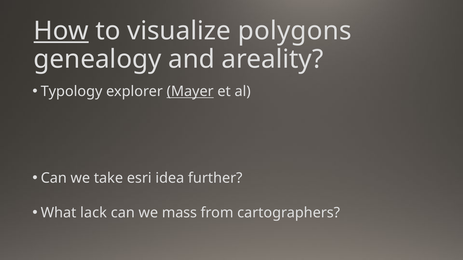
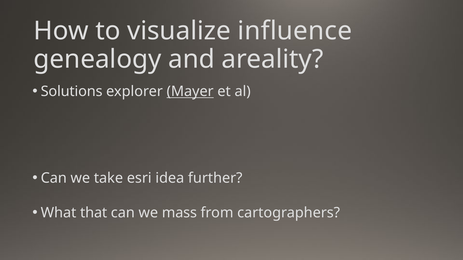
How underline: present -> none (61, 31)
polygons: polygons -> influence (295, 31)
Typology: Typology -> Solutions (72, 92)
lack: lack -> that (94, 213)
